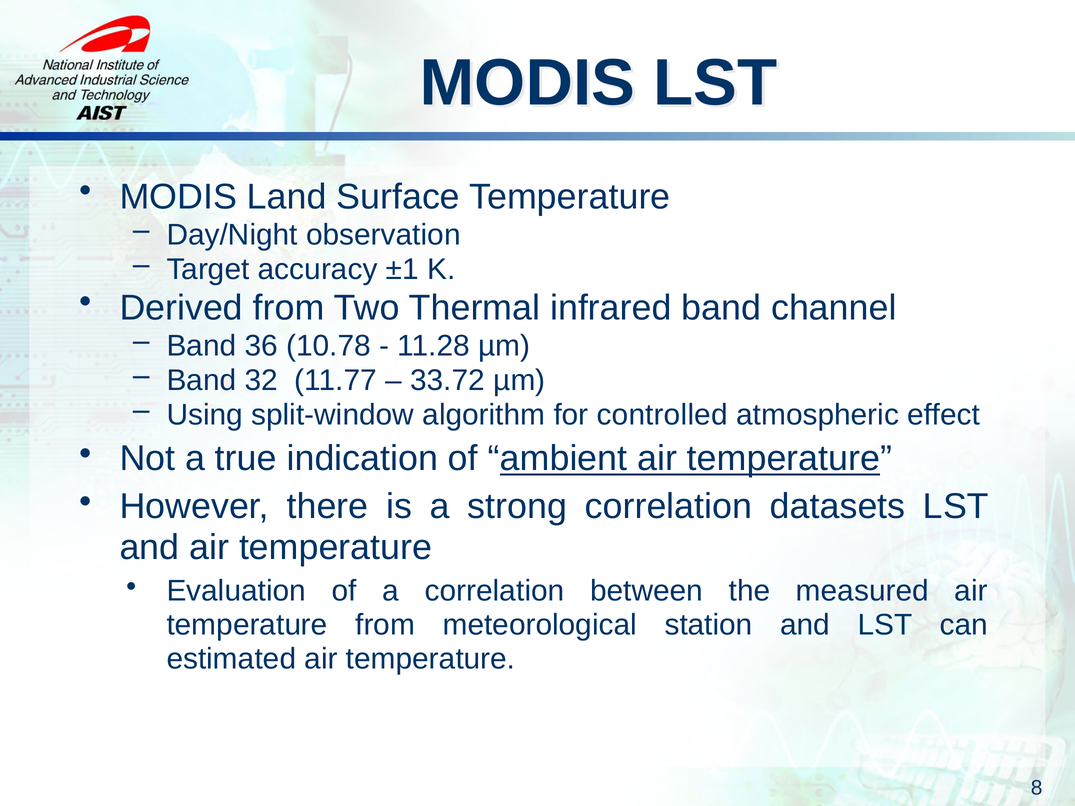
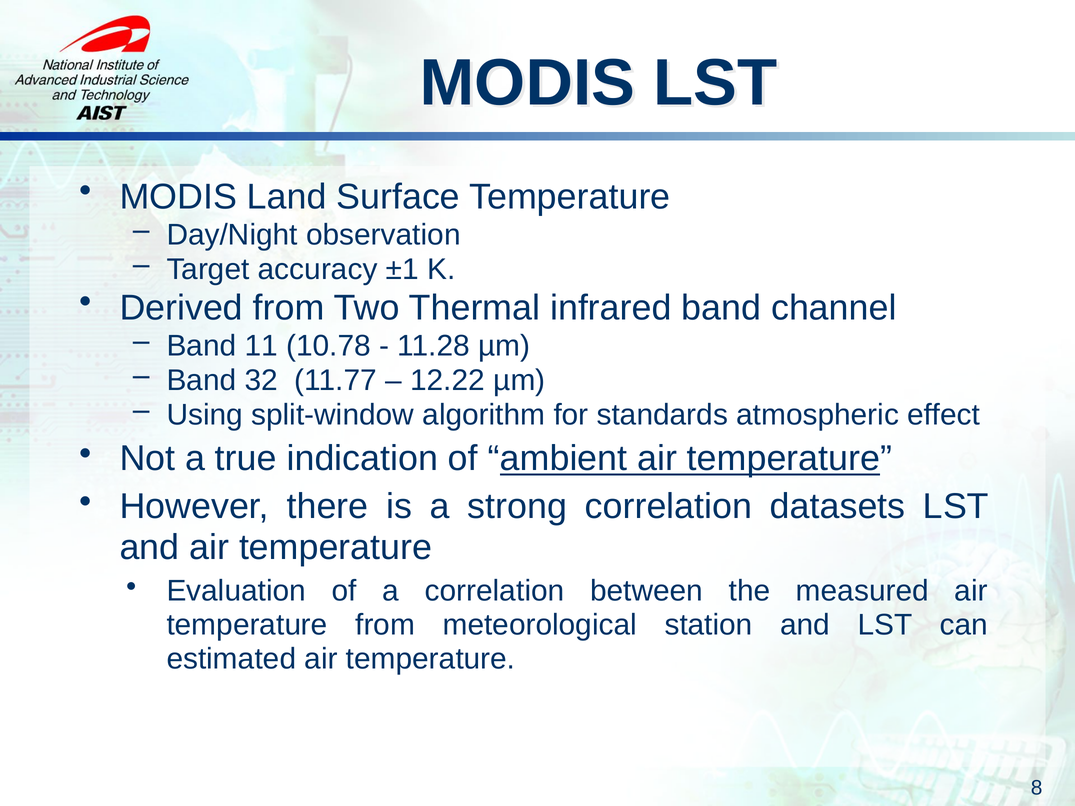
36: 36 -> 11 (261, 346)
33.72: 33.72 -> 12.22 (448, 381)
controlled: controlled -> standards (662, 415)
